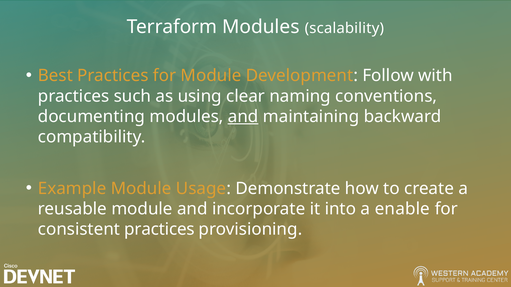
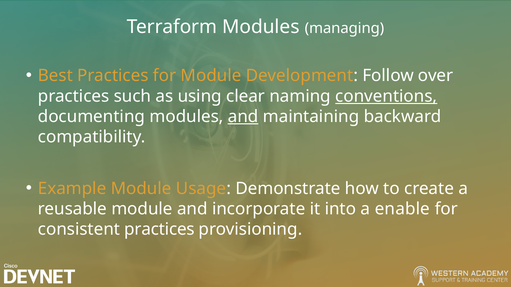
scalability: scalability -> managing (344, 28)
with: with -> over (436, 76)
conventions underline: none -> present (386, 96)
